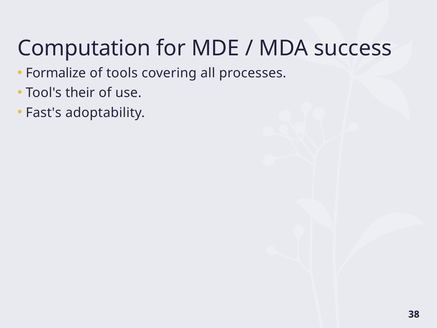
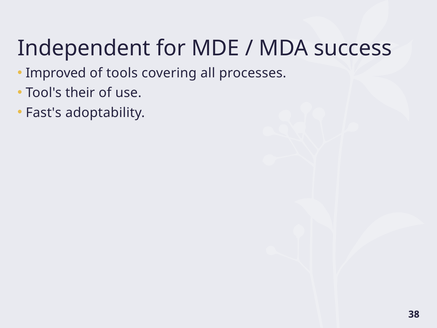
Computation: Computation -> Independent (84, 48)
Formalize: Formalize -> Improved (56, 73)
